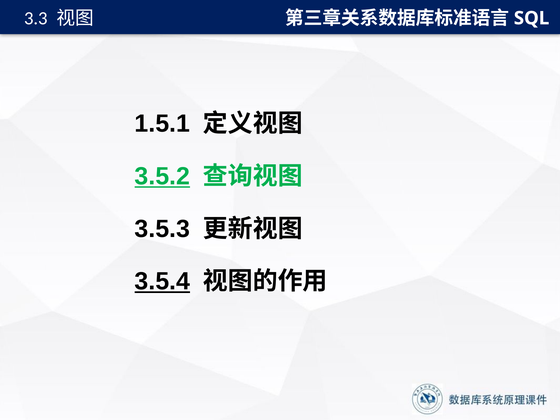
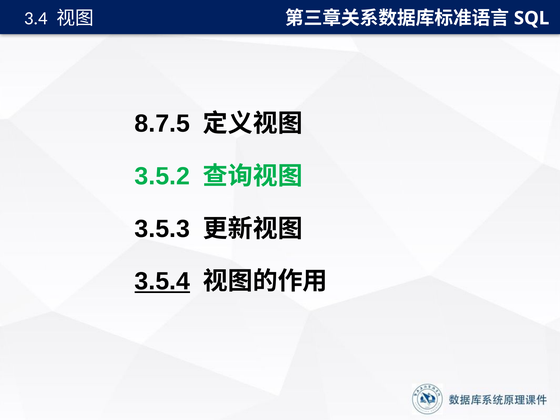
3.3: 3.3 -> 3.4 (36, 18)
1.5.1: 1.5.1 -> 8.7.5 (162, 124)
3.5.2 underline: present -> none (162, 176)
